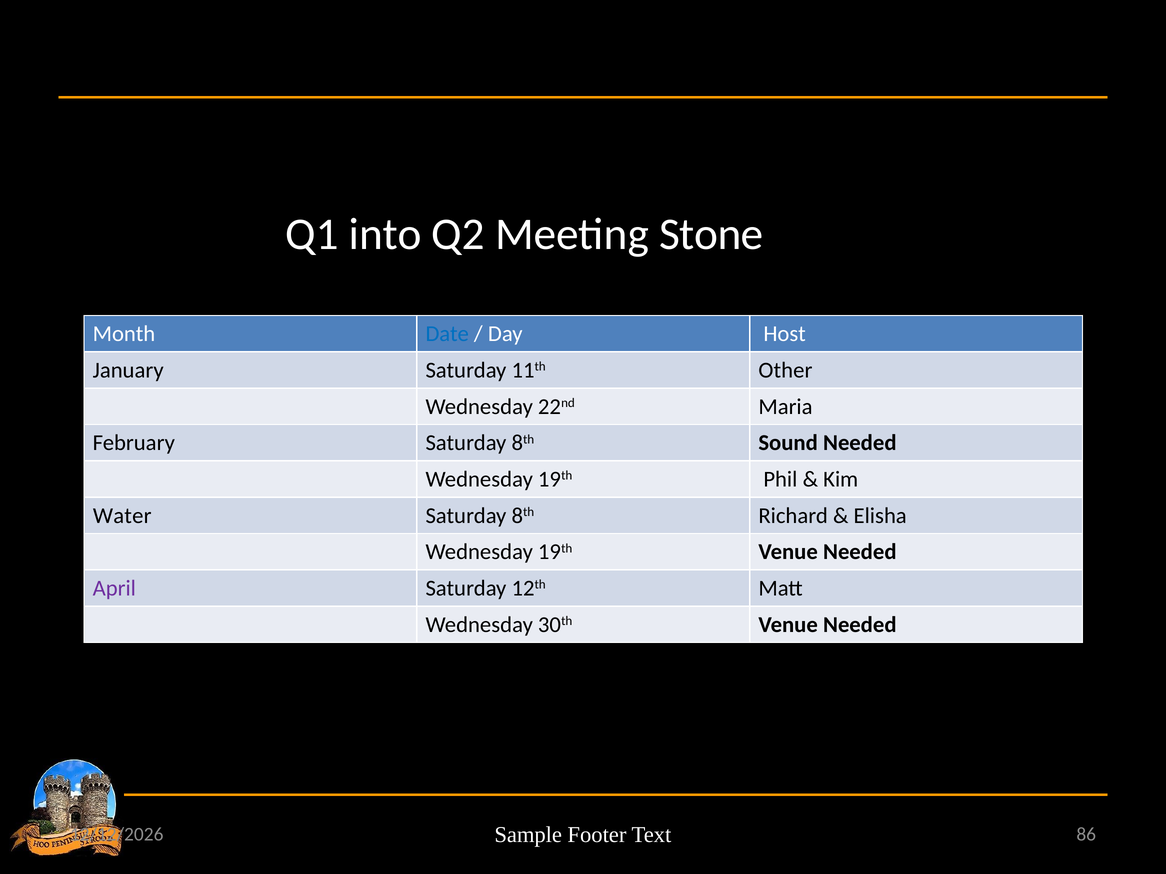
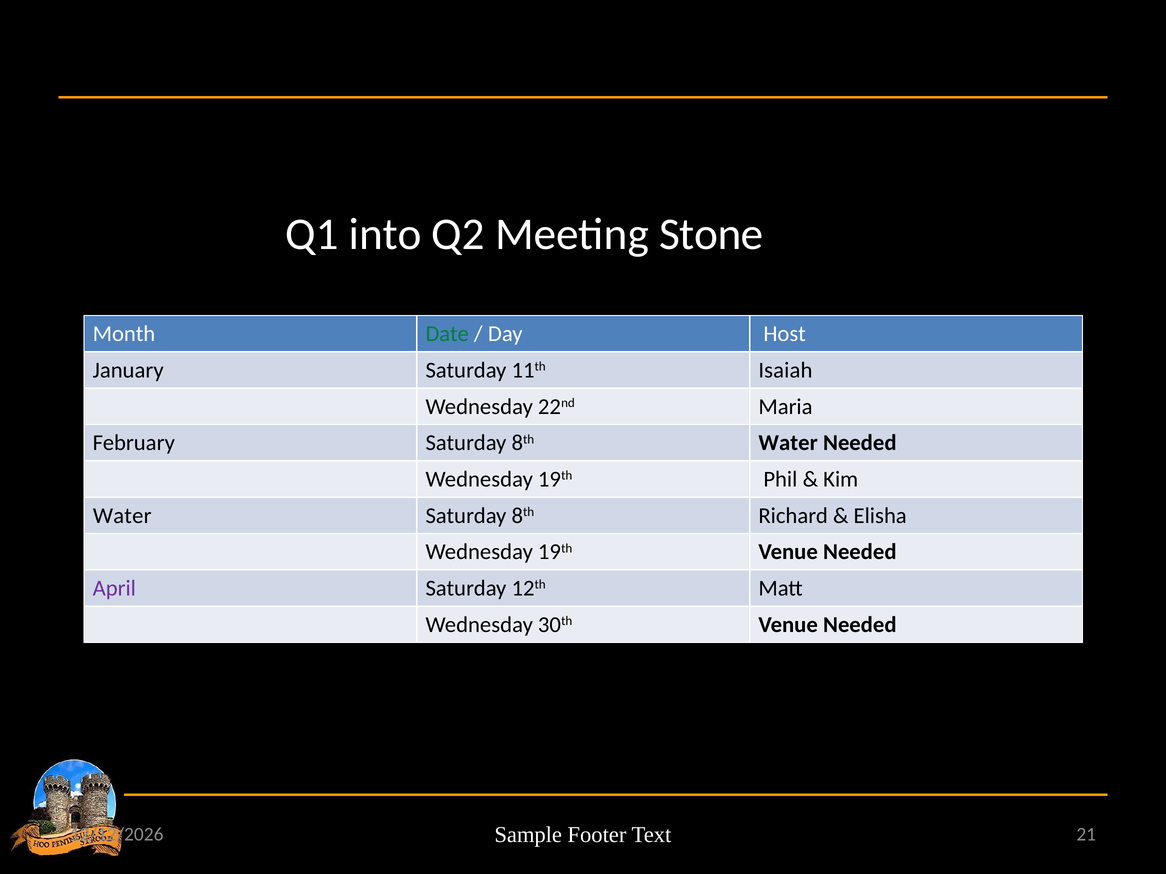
Date colour: blue -> green (447, 334)
Other: Other -> Isaiah (785, 370)
8th Sound: Sound -> Water (788, 443)
86: 86 -> 21 (1086, 835)
